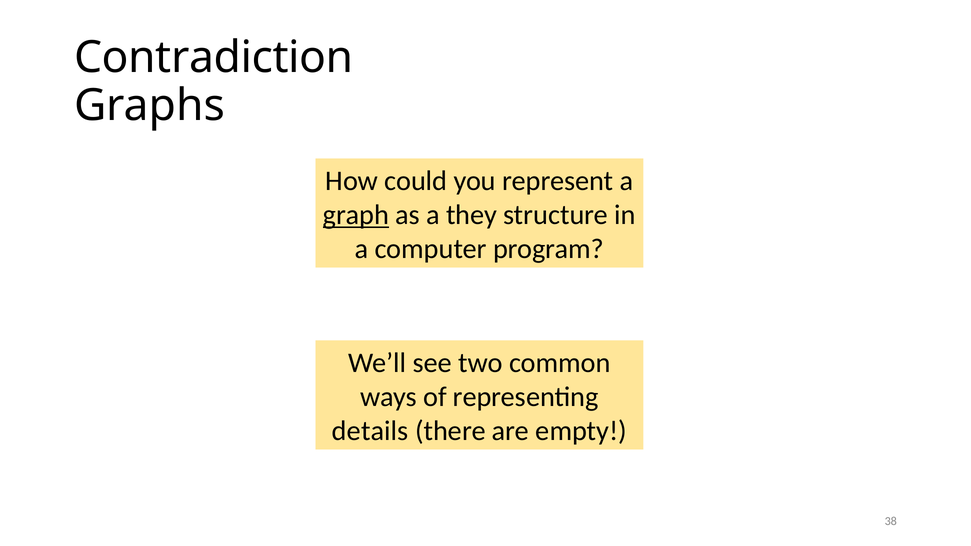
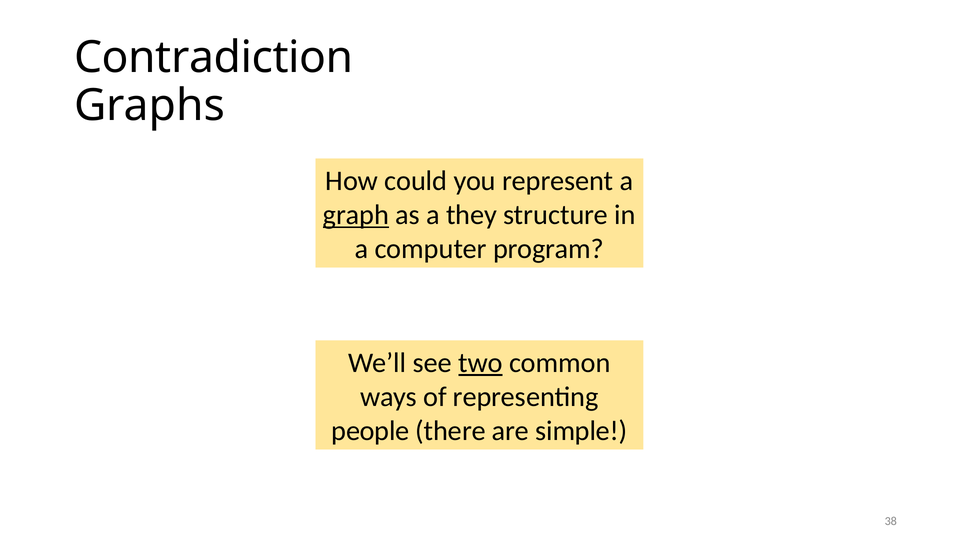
two underline: none -> present (481, 363)
details: details -> people (370, 431)
empty: empty -> simple (581, 431)
